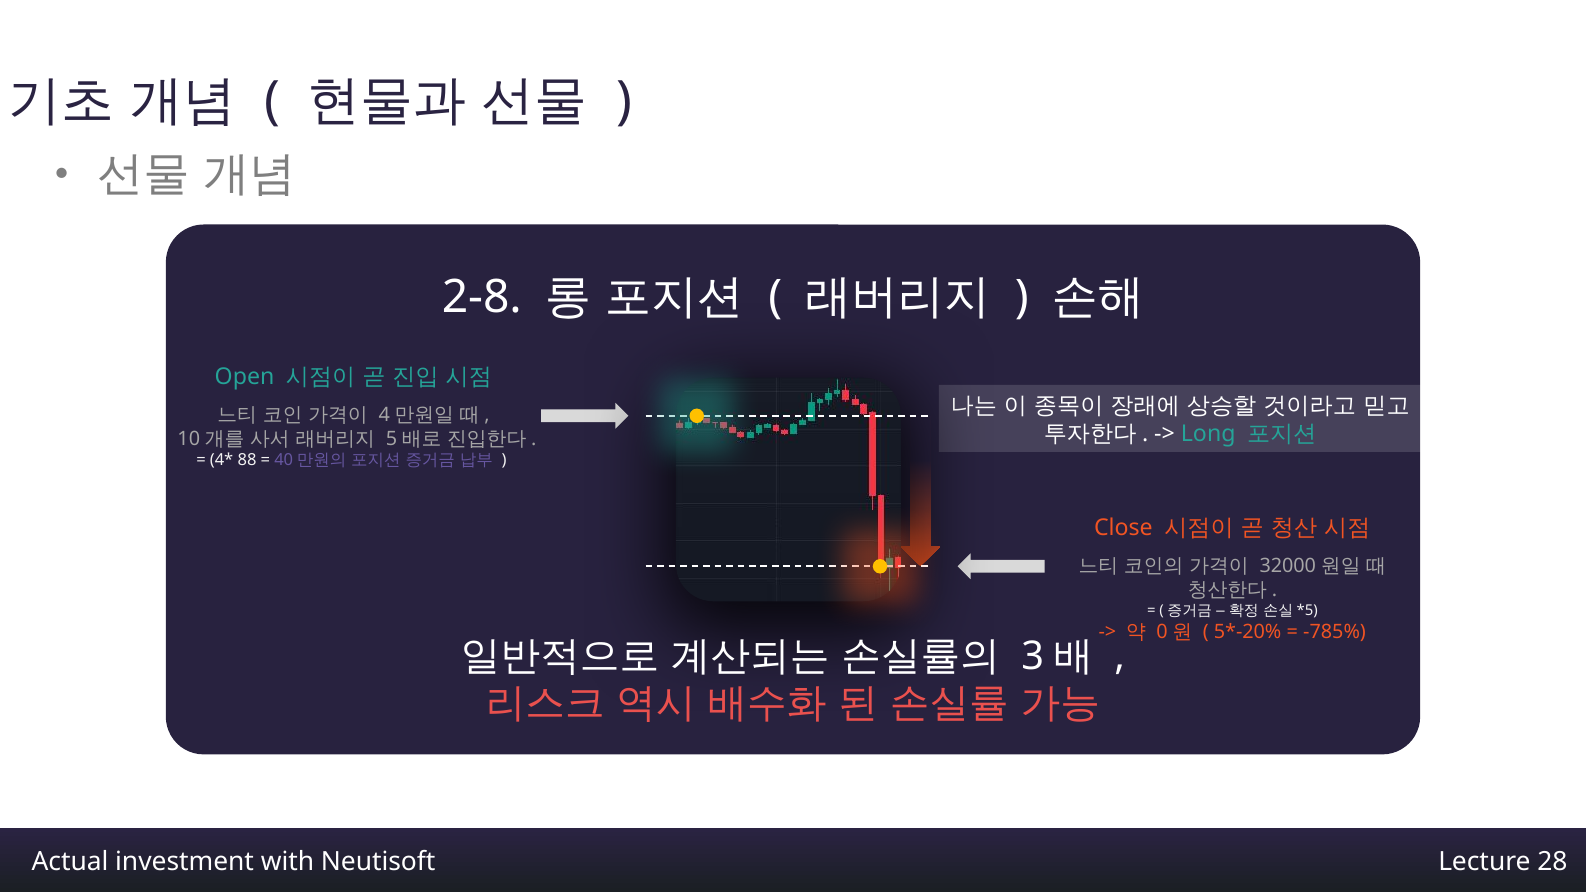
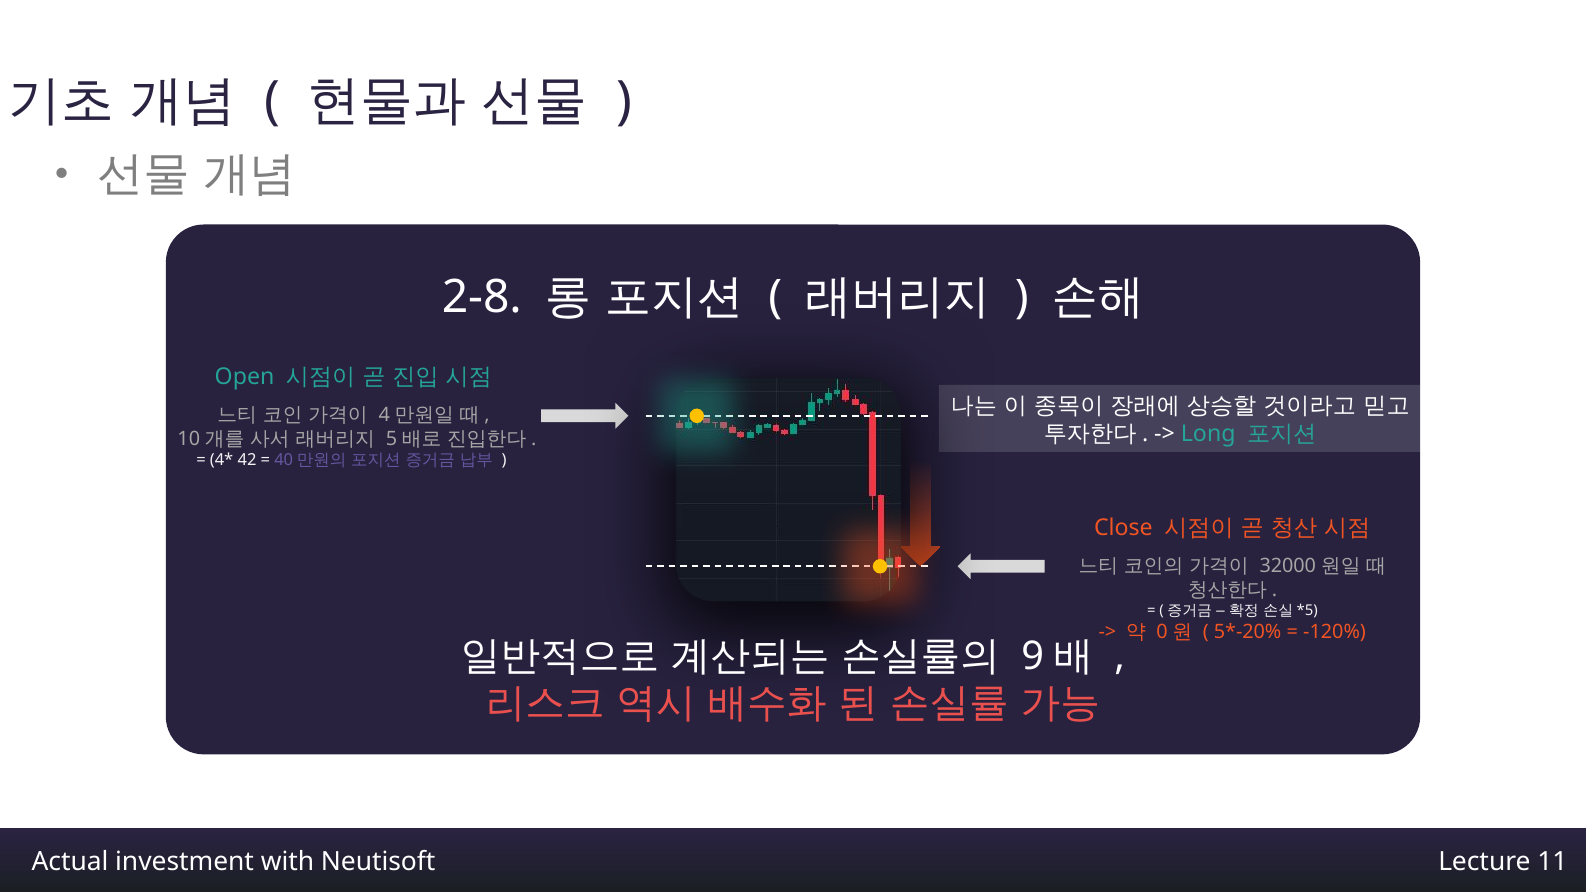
88: 88 -> 42 (247, 461)
-785%: -785% -> -120% (1335, 632)
3: 3 -> 9 (1033, 656)
28: 28 -> 11 (1552, 862)
